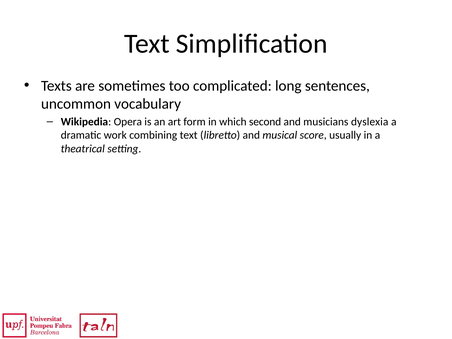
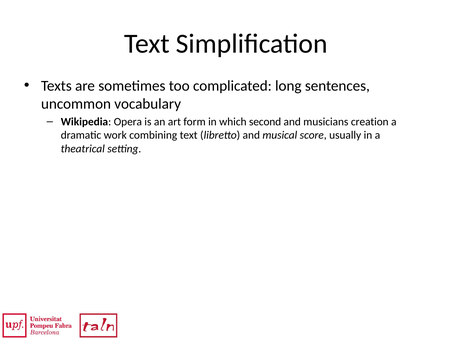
dyslexia: dyslexia -> creation (370, 122)
